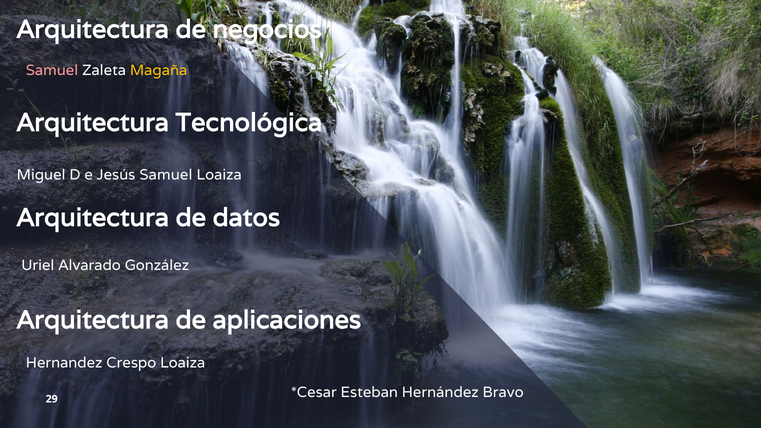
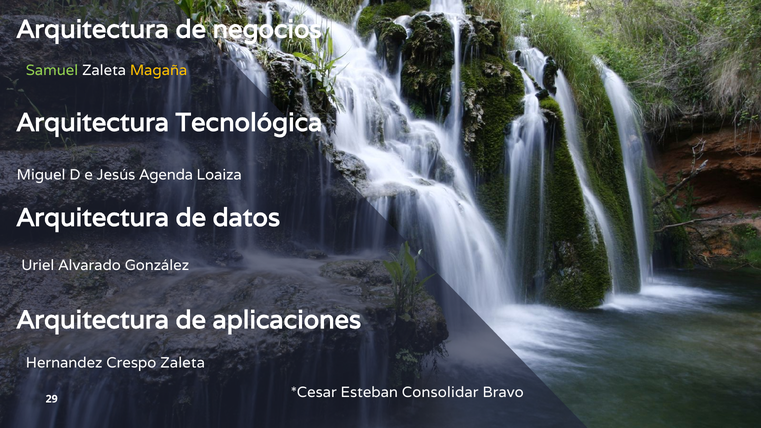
Samuel colour: pink -> light green (52, 70)
Jesús Samuel: Samuel -> Agenda (166, 175)
Crespo Loaiza: Loaiza -> Zaleta (183, 363)
Hernández: Hernández -> Consolidar (440, 392)
